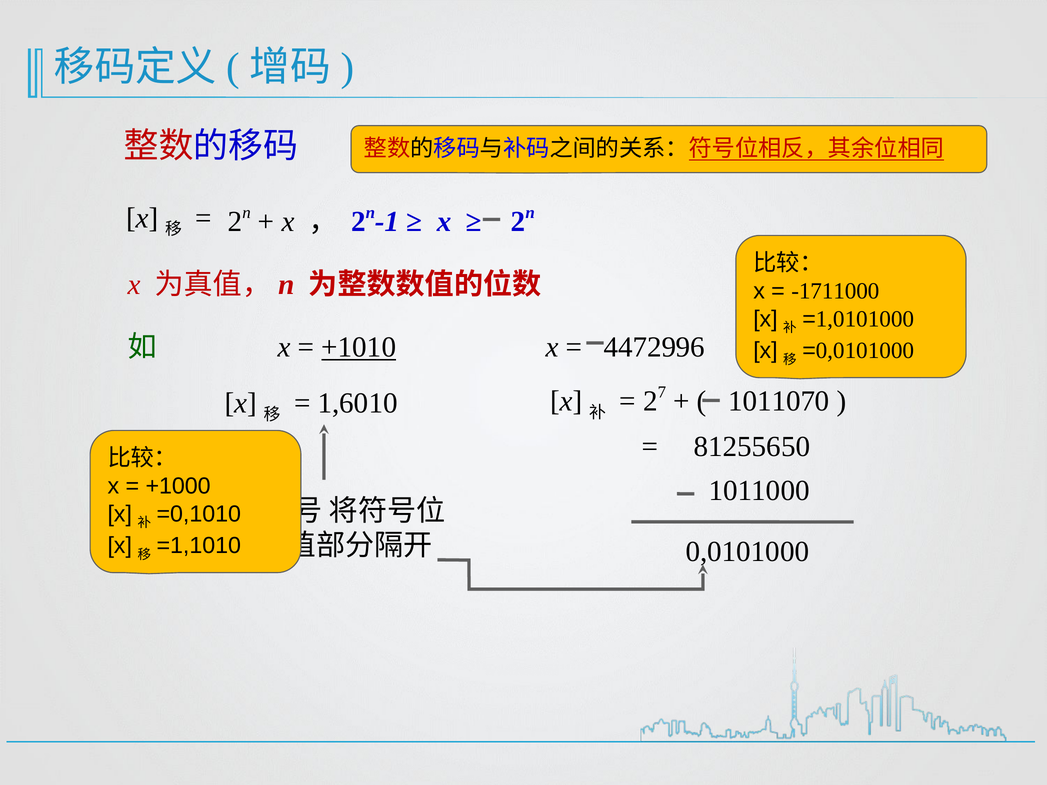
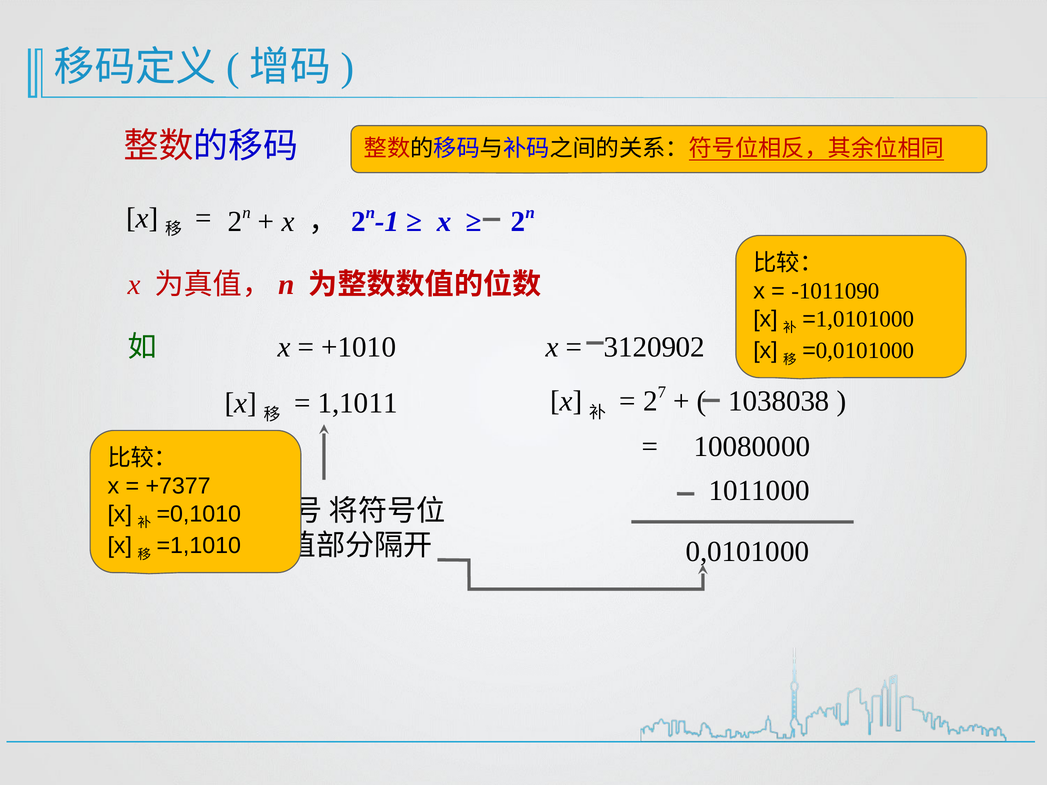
-1711000: -1711000 -> -1011090 (835, 291)
4472996: 4472996 -> 3120902 (654, 347)
+1010 underline: present -> none (359, 347)
1011070: 1011070 -> 1038038 (779, 401)
1,6010: 1,6010 -> 1,1011 (358, 403)
81255650: 81255650 -> 10080000 (752, 447)
+1000: +1000 -> +7377 (178, 486)
